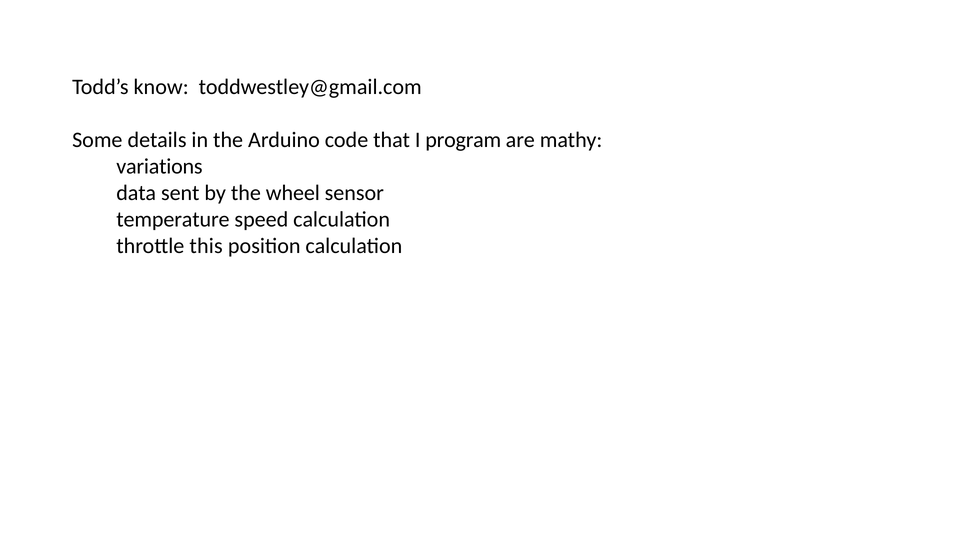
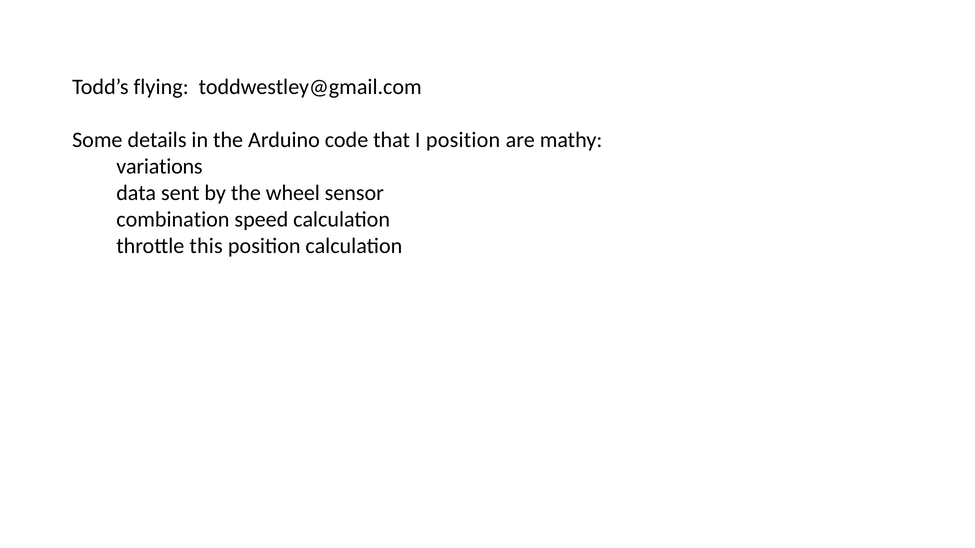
know: know -> flying (161, 87)
I program: program -> position (463, 140)
temperature: temperature -> combination (173, 220)
